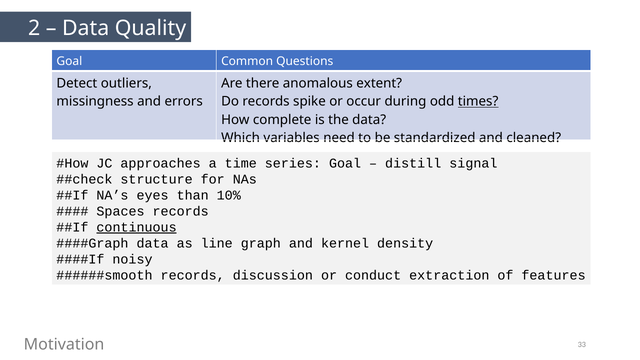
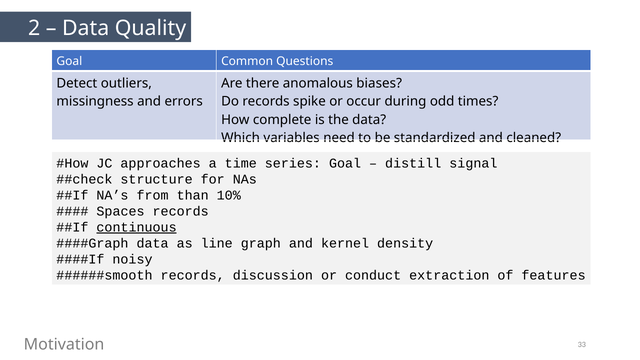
extent: extent -> biases (379, 83)
times underline: present -> none (478, 102)
eyes: eyes -> from (153, 195)
